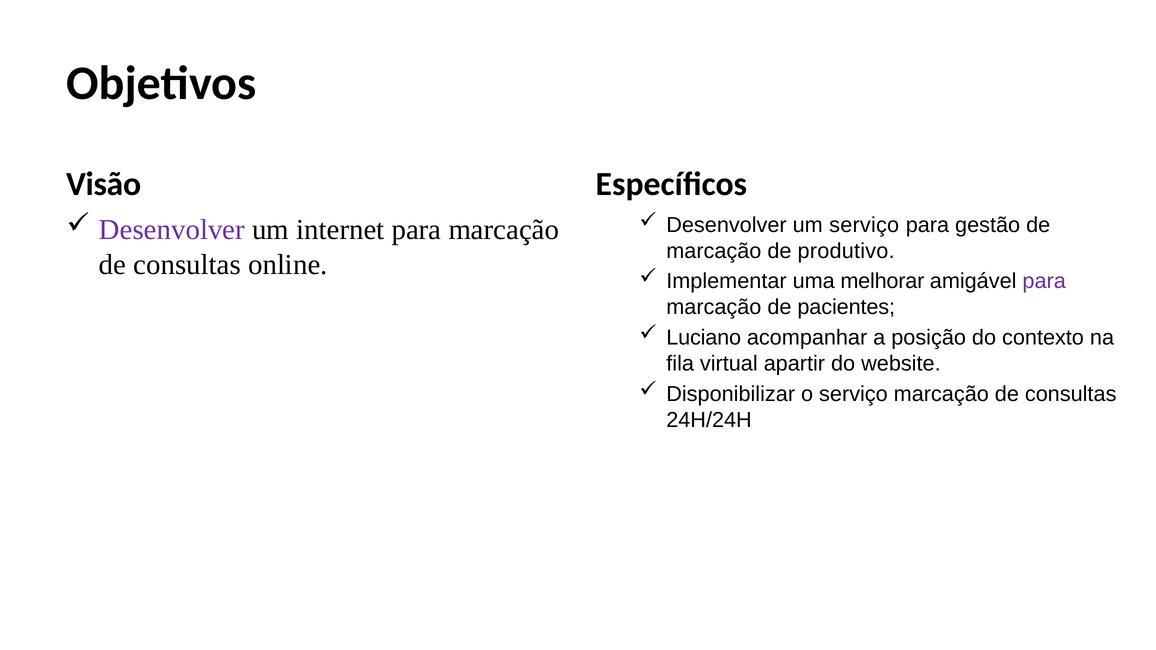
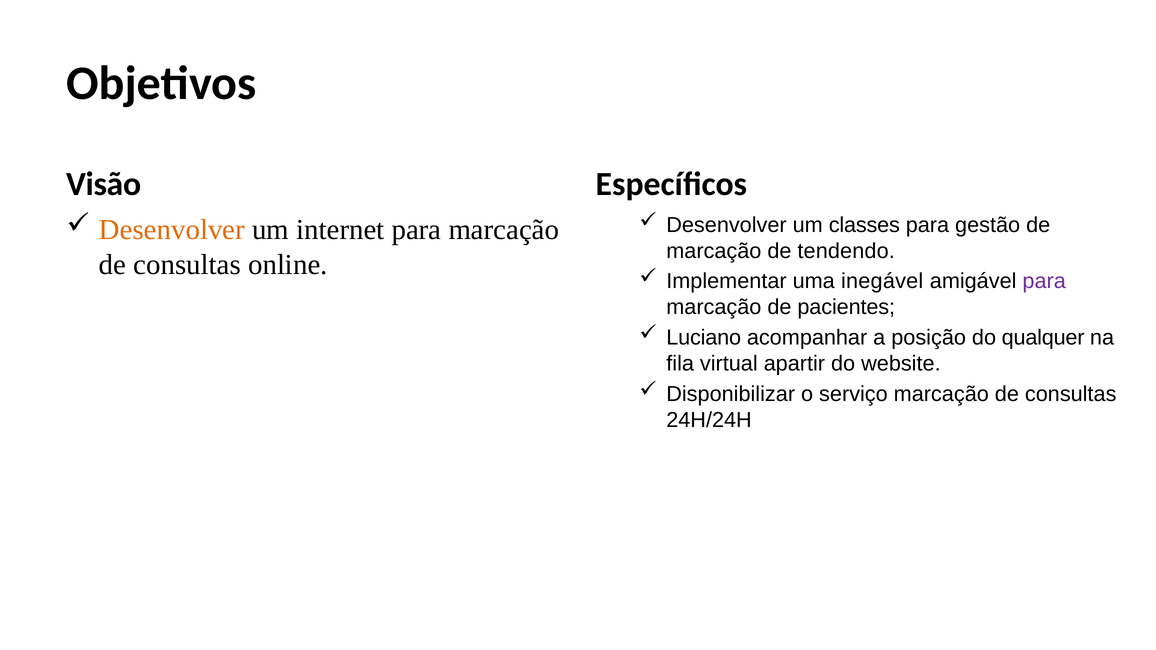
um serviço: serviço -> classes (864, 225)
Desenvolver colour: purple -> orange (172, 230)
produtivo: produtivo -> tendendo (846, 251)
melhorar: melhorar -> inegável (882, 281)
contexto: contexto -> qualquer (1043, 338)
